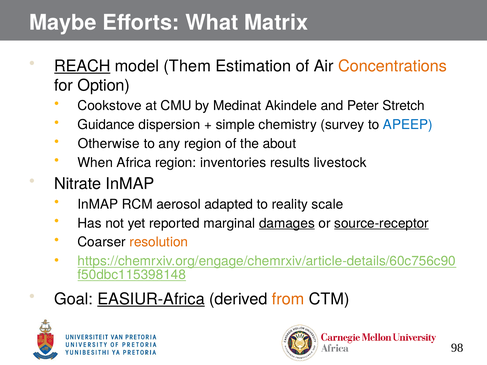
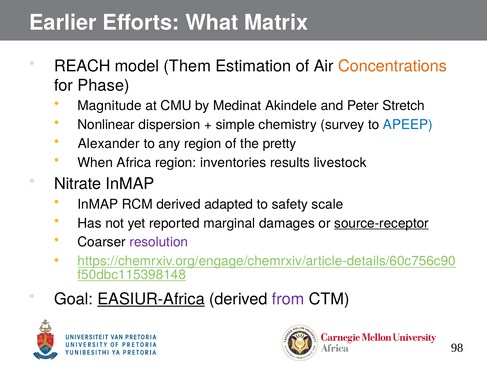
Maybe: Maybe -> Earlier (63, 23)
REACH underline: present -> none (82, 66)
Option: Option -> Phase (104, 86)
Cookstove: Cookstove -> Magnitude (110, 106)
Guidance: Guidance -> Nonlinear (106, 125)
Otherwise: Otherwise -> Alexander (109, 144)
about: about -> pretty (279, 144)
RCM aerosol: aerosol -> derived (179, 204)
reality: reality -> safety (290, 204)
damages underline: present -> none (287, 223)
resolution colour: orange -> purple (159, 242)
from colour: orange -> purple (288, 299)
